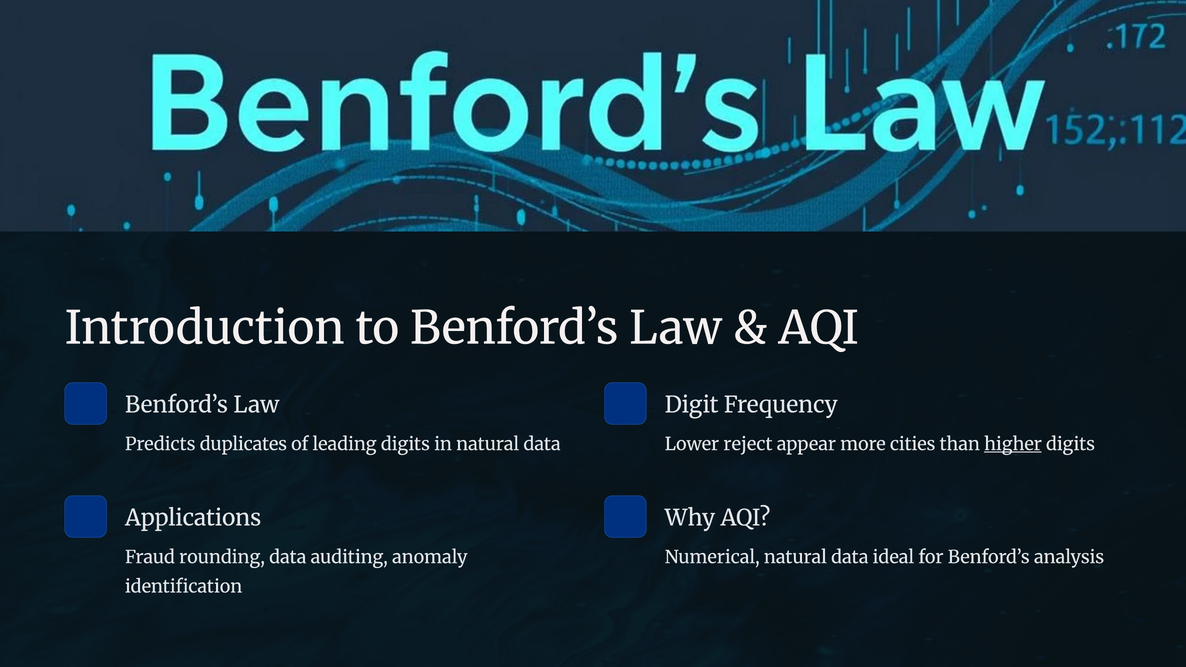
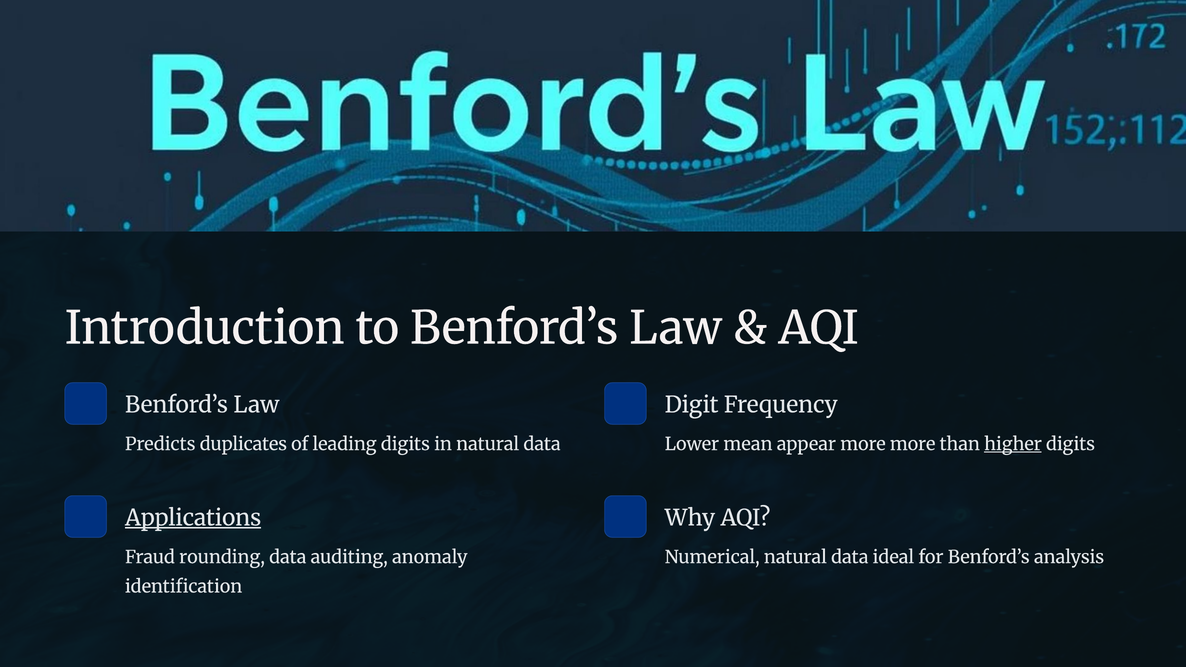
reject: reject -> mean (748, 444)
more cities: cities -> more (913, 444)
Applications underline: none -> present (193, 518)
